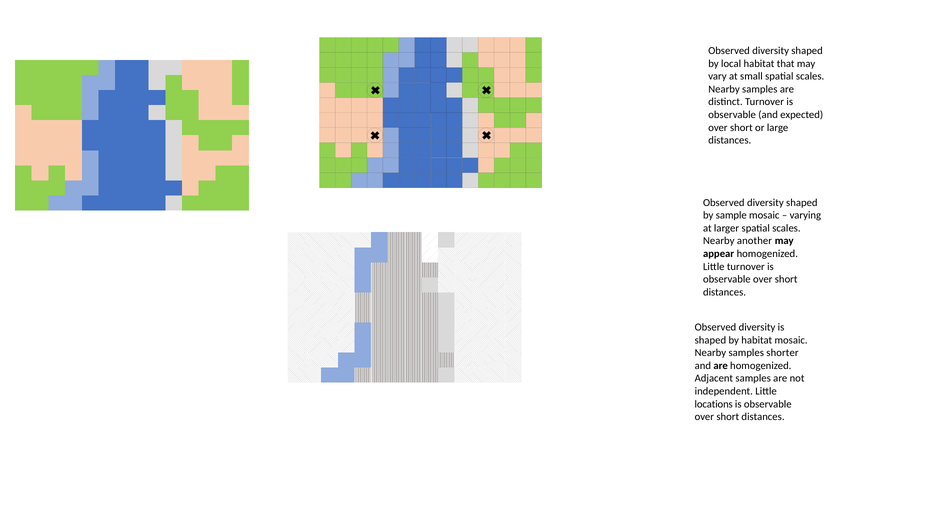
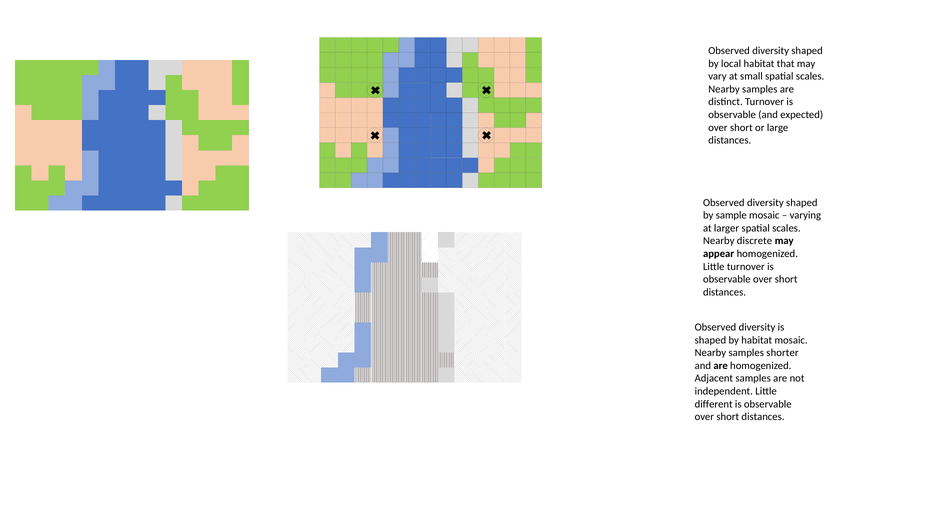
another: another -> discrete (755, 241)
locations: locations -> different (714, 404)
